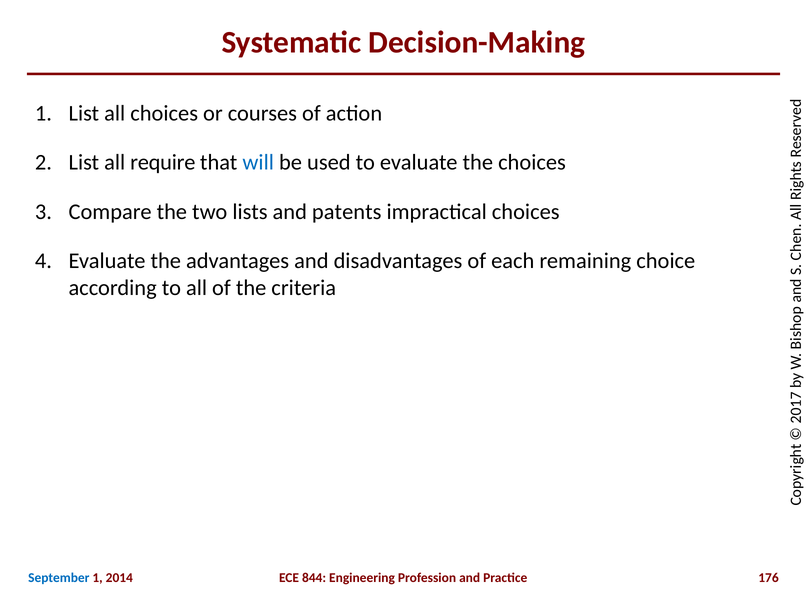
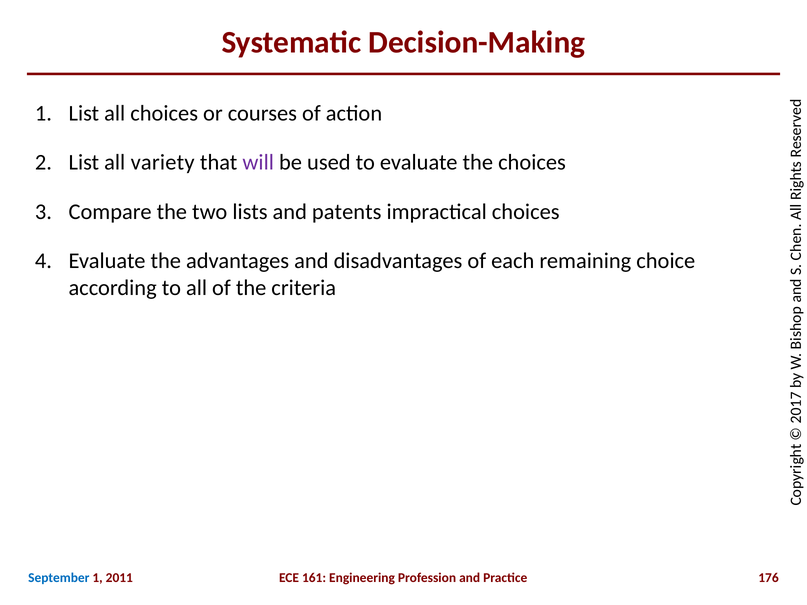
require: require -> variety (163, 163)
will colour: blue -> purple (258, 163)
2014: 2014 -> 2011 (119, 578)
844: 844 -> 161 (314, 578)
